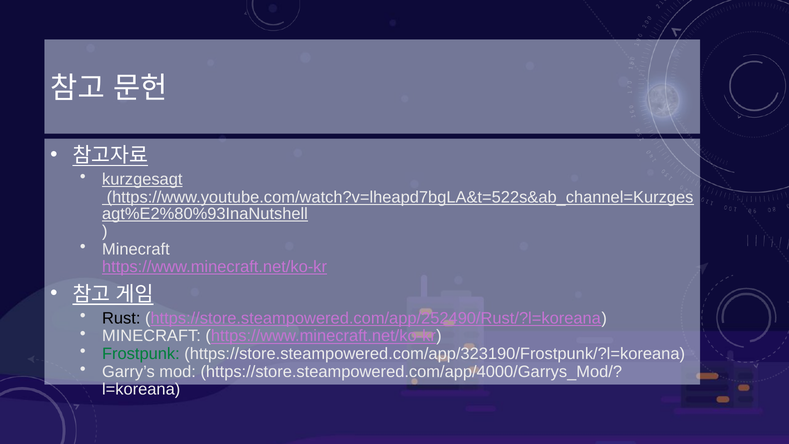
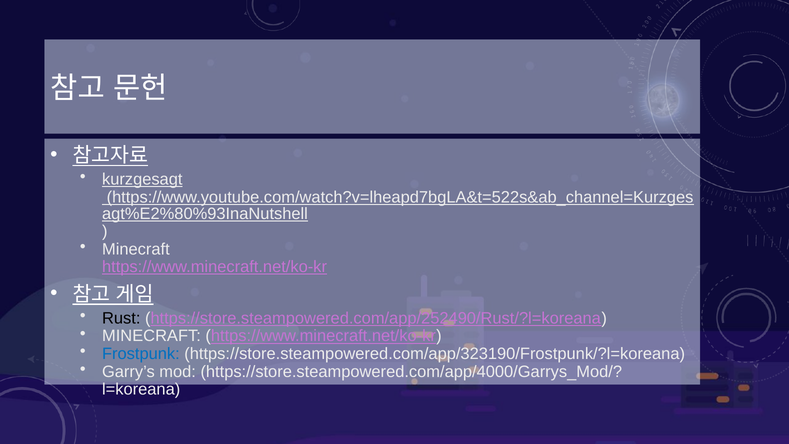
Frostpunk colour: green -> blue (141, 354)
